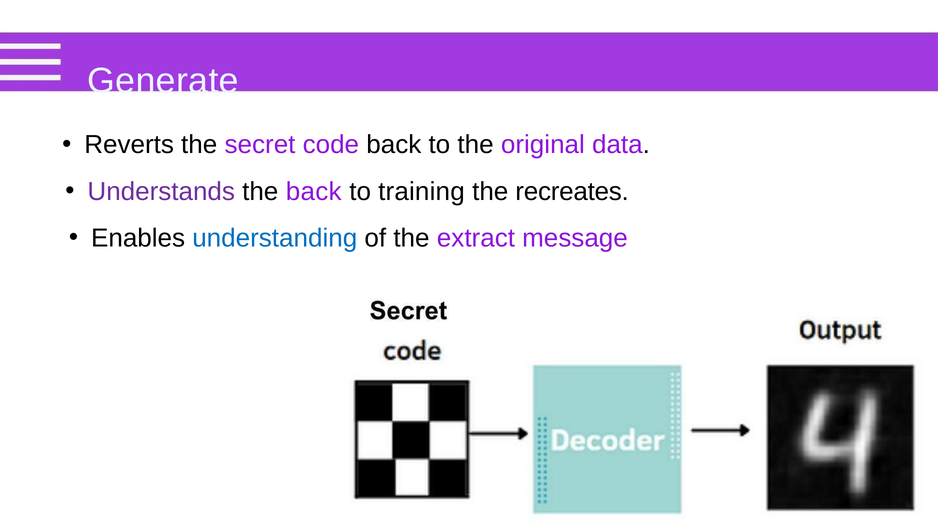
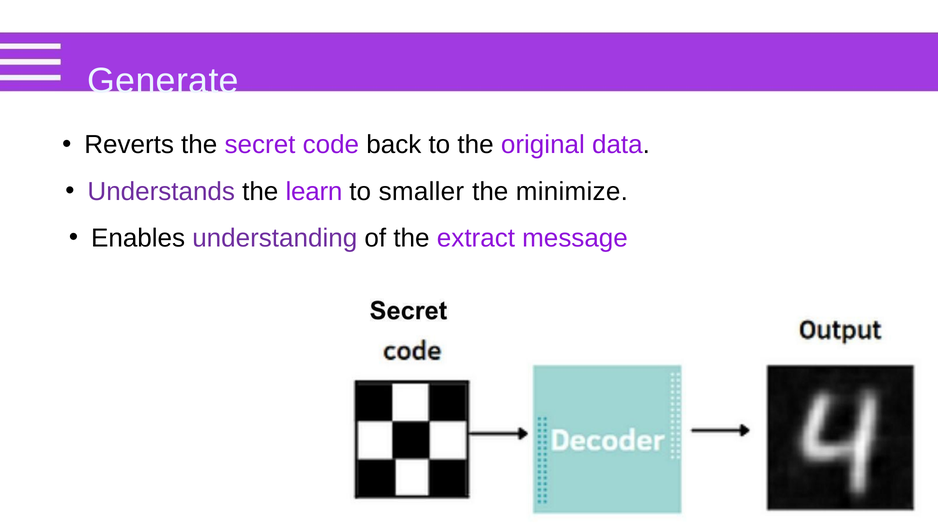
the back: back -> learn (314, 192)
training: training -> smaller (421, 192)
recreates: recreates -> minimize (572, 192)
understanding colour: blue -> purple (275, 239)
